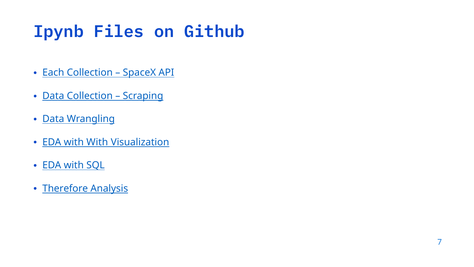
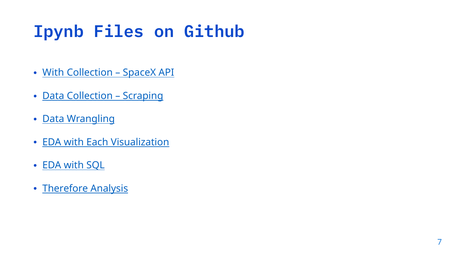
Each: Each -> With (53, 73)
with With: With -> Each (97, 142)
